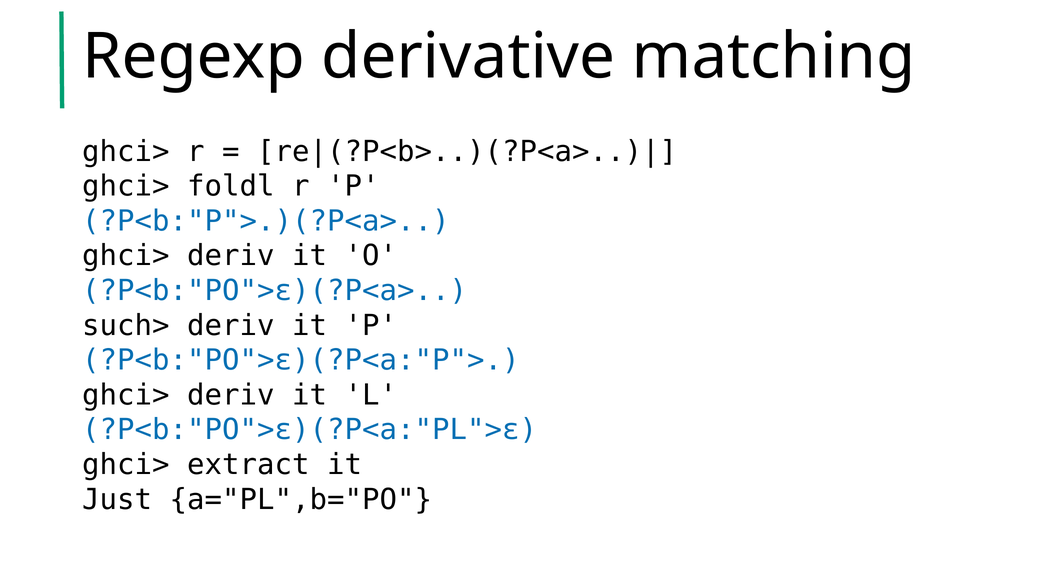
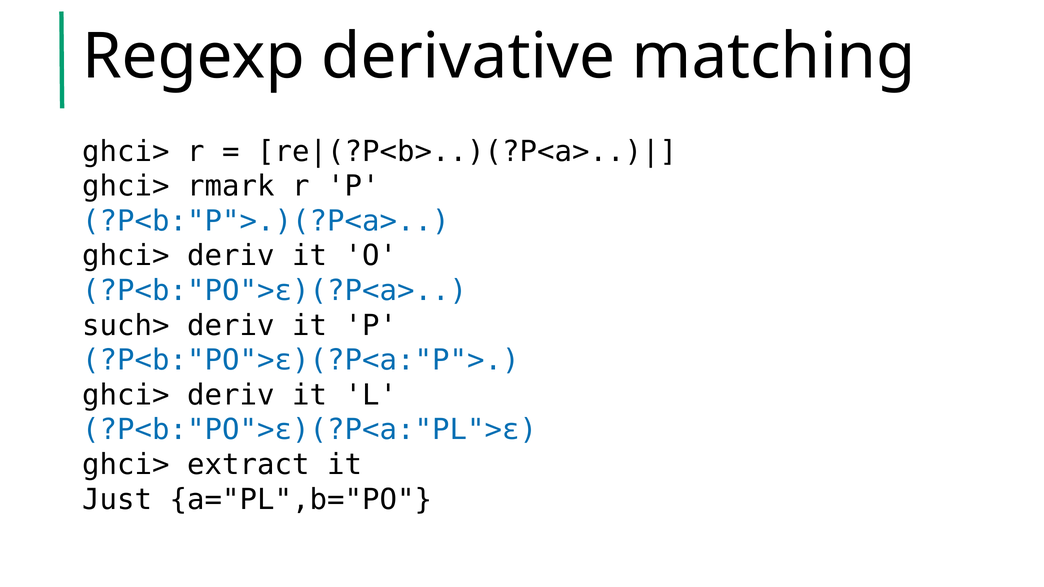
foldl: foldl -> rmark (231, 186)
